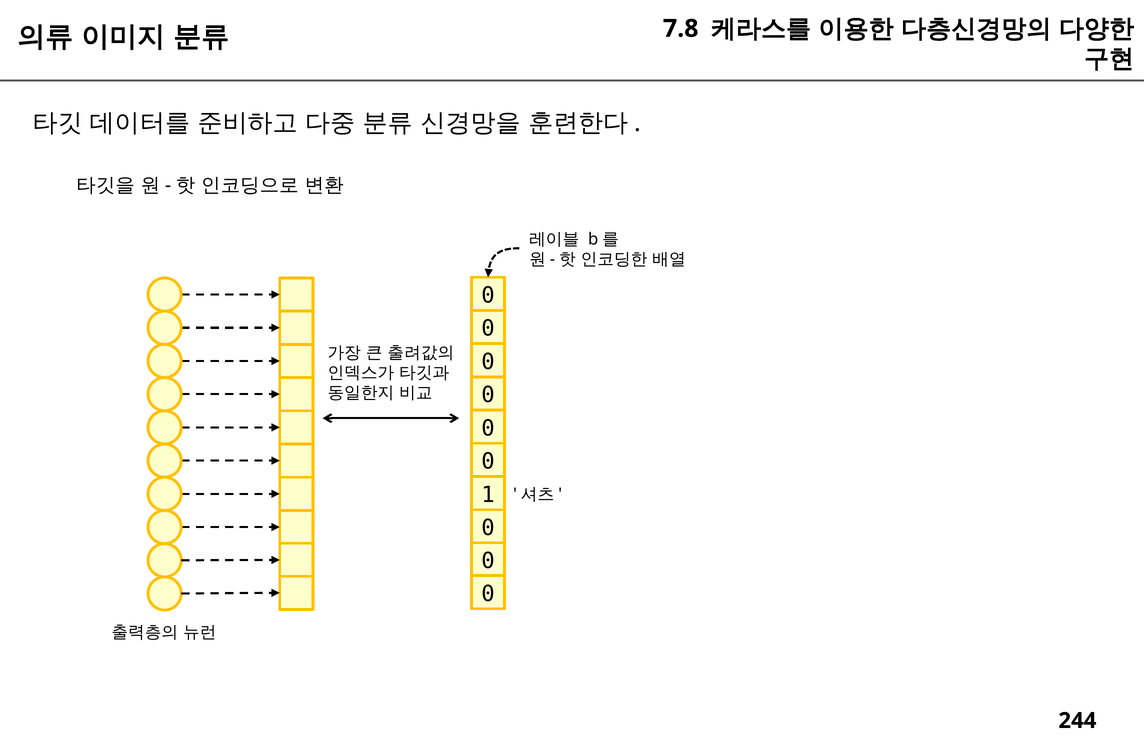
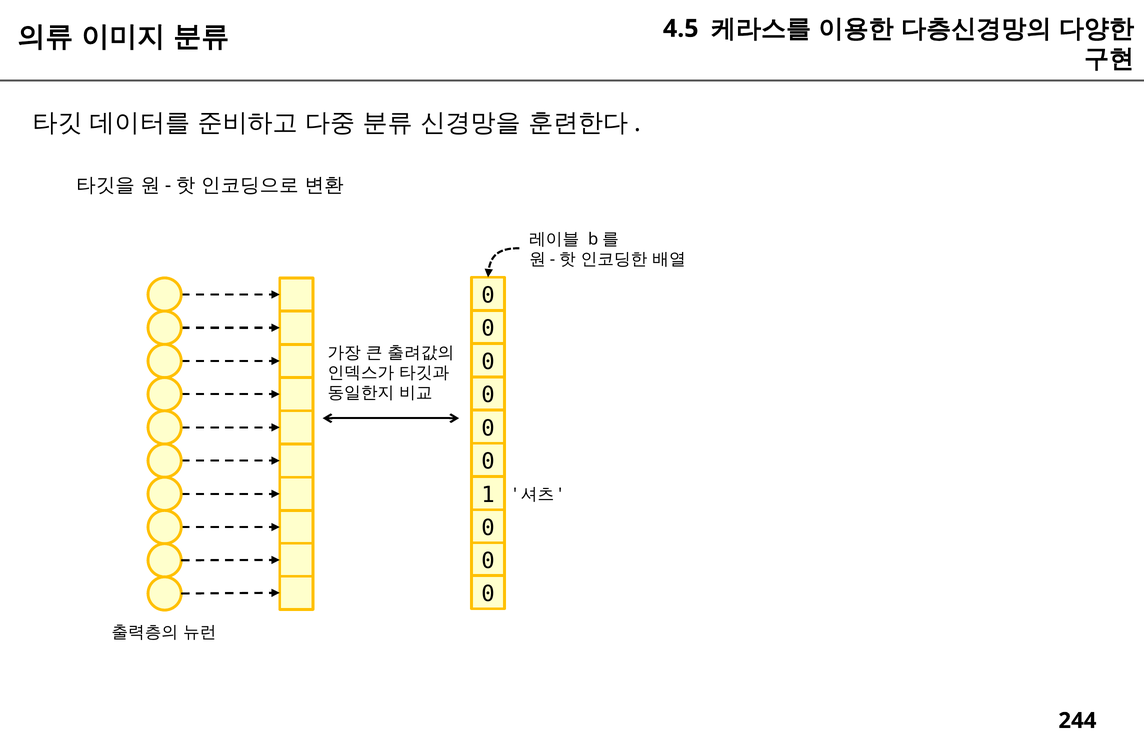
7.8: 7.8 -> 4.5 (681, 29)
